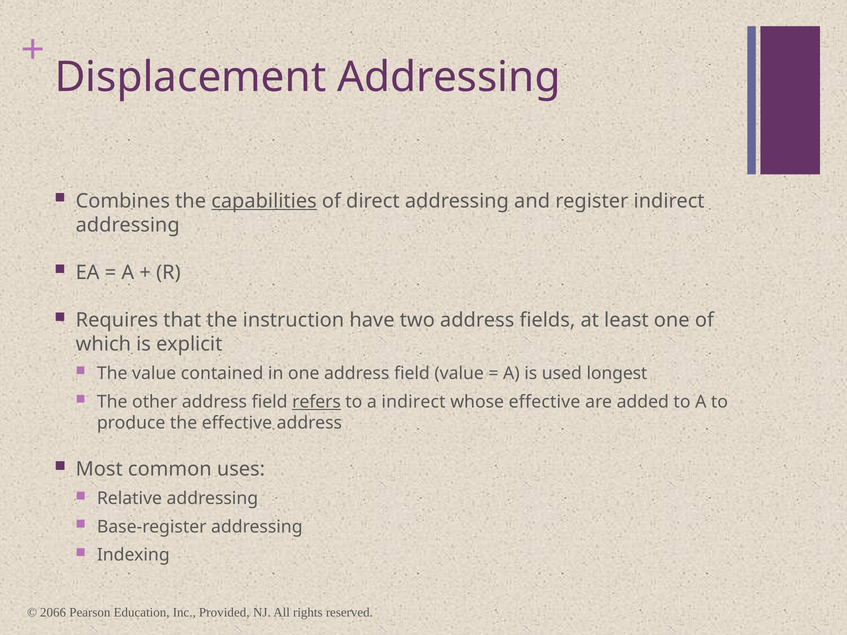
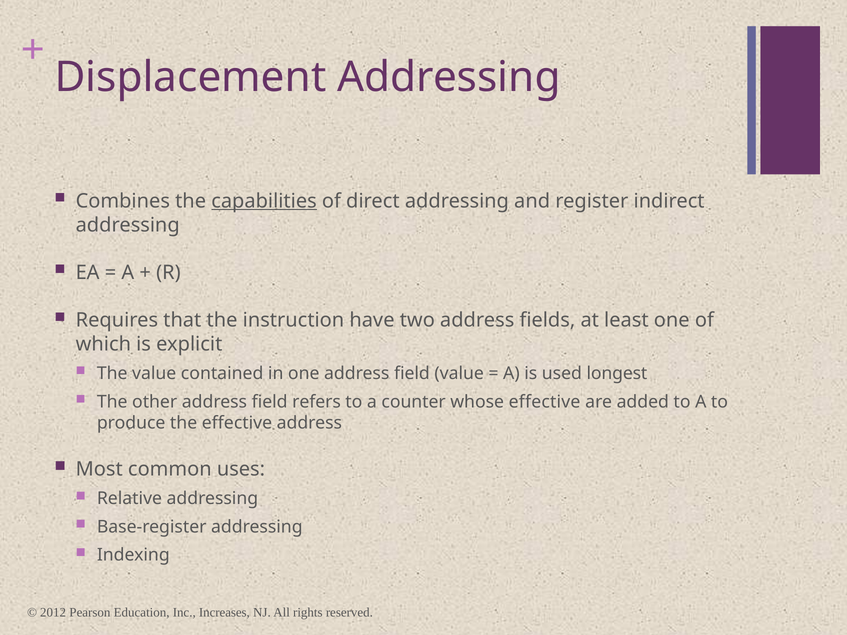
refers underline: present -> none (317, 402)
a indirect: indirect -> counter (414, 402)
2066: 2066 -> 2012 (53, 613)
Provided: Provided -> Increases (224, 613)
